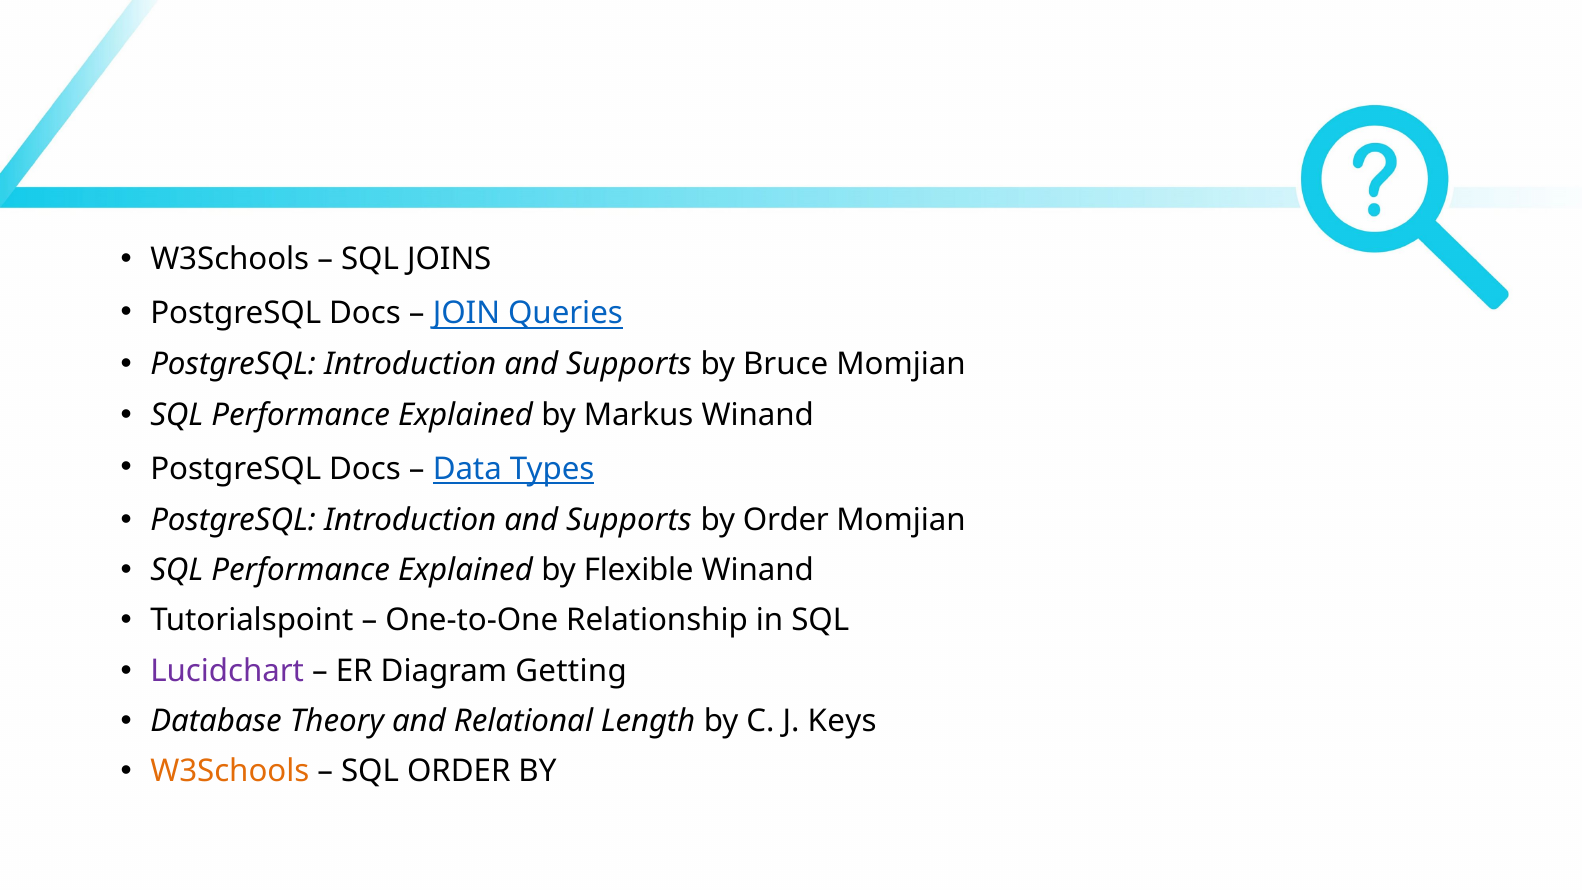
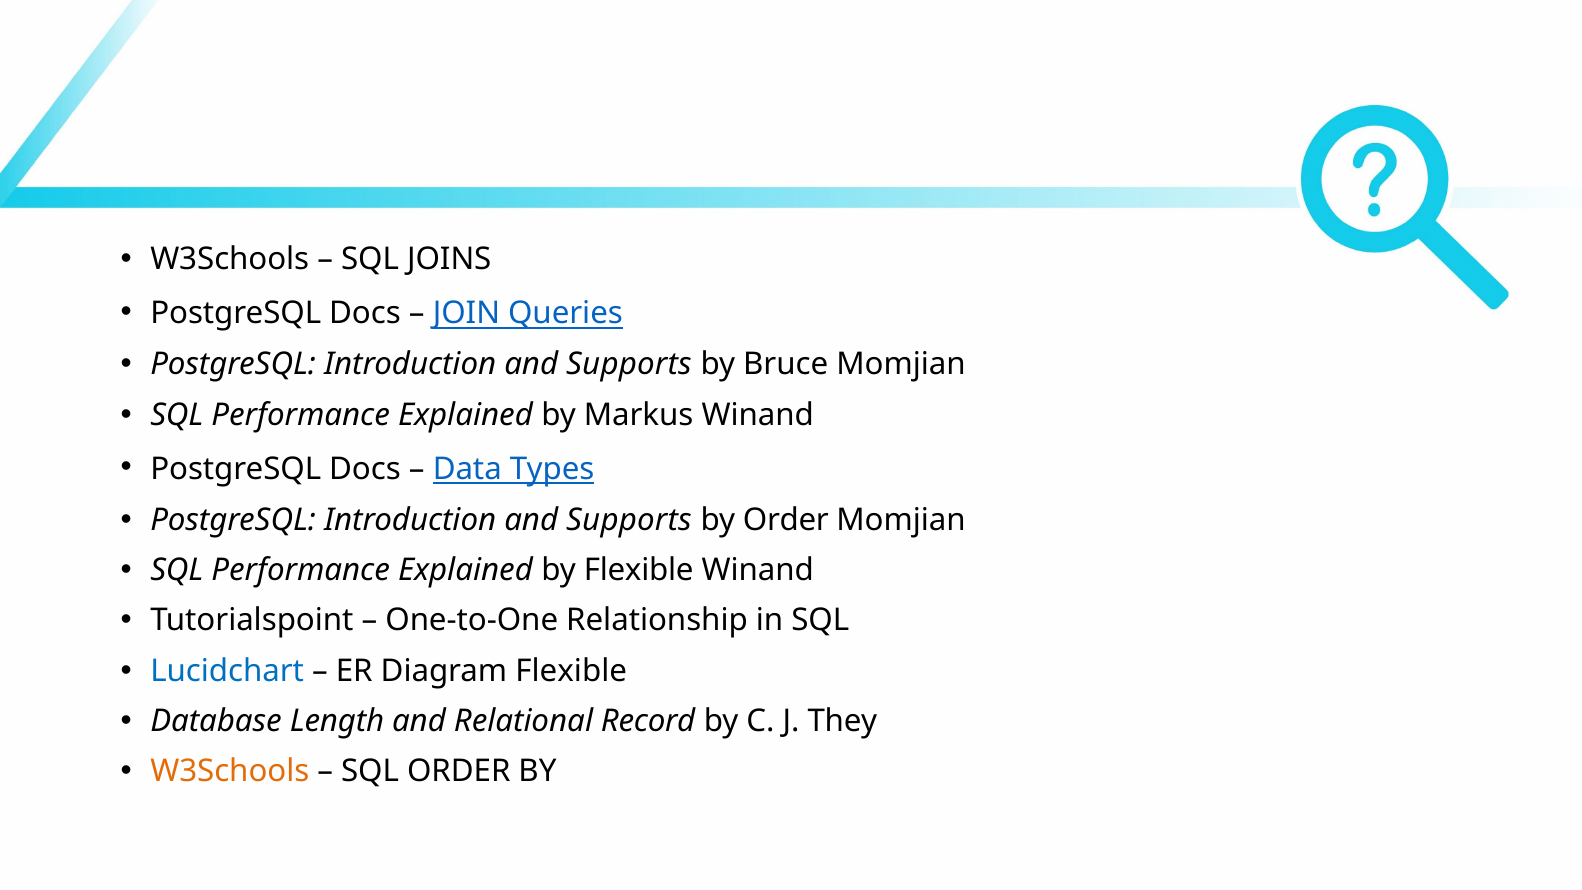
Lucidchart colour: purple -> blue (227, 671)
Diagram Getting: Getting -> Flexible (571, 671)
Theory: Theory -> Length (337, 721)
Length: Length -> Record (648, 721)
Keys: Keys -> They (842, 721)
